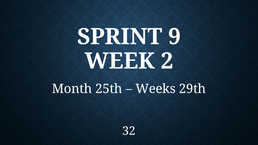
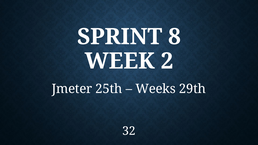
9: 9 -> 8 (174, 37)
Month: Month -> Jmeter (72, 89)
